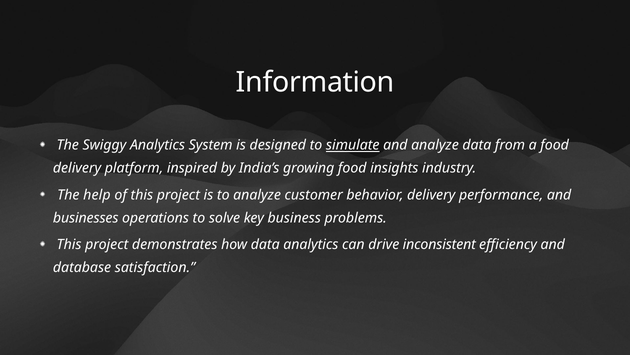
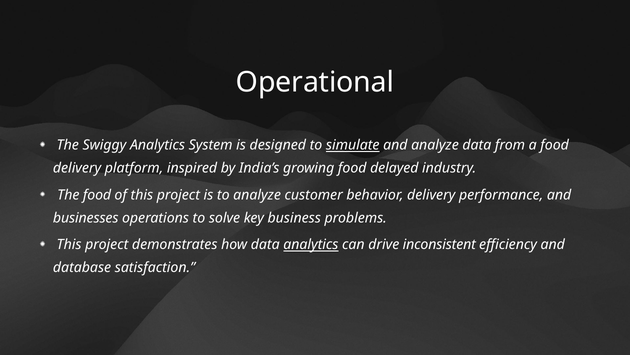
Information: Information -> Operational (315, 82)
insights: insights -> delayed (394, 168)
The help: help -> food (97, 195)
analytics underline: none -> present (311, 244)
